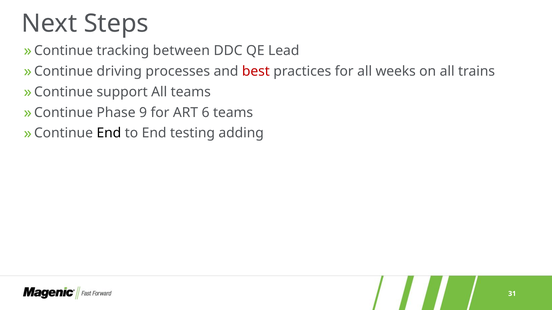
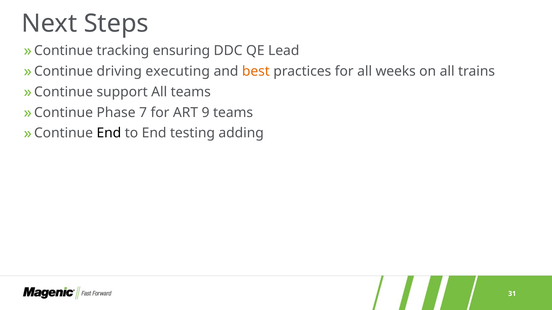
between: between -> ensuring (181, 51)
processes: processes -> executing (178, 71)
best colour: red -> orange (256, 71)
9: 9 -> 7 (143, 113)
6: 6 -> 9 (206, 113)
